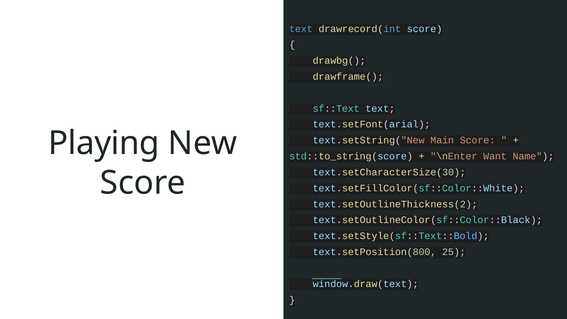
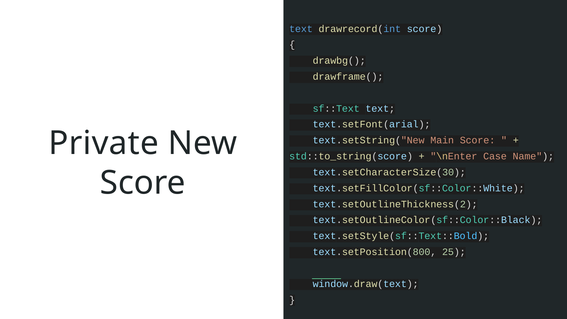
Playing: Playing -> Private (104, 143)
Want: Want -> Case (495, 156)
